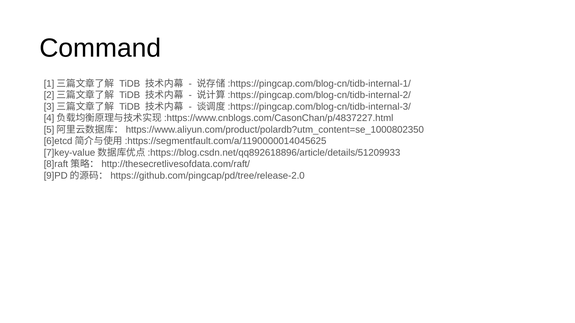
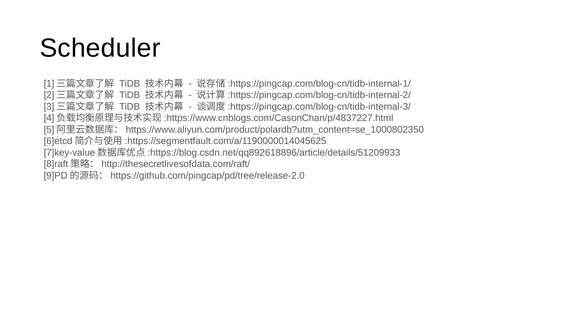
Command: Command -> Scheduler (100, 48)
